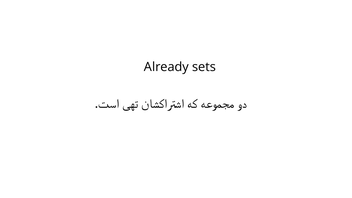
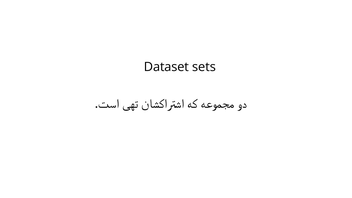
Already: Already -> Dataset (166, 67)
